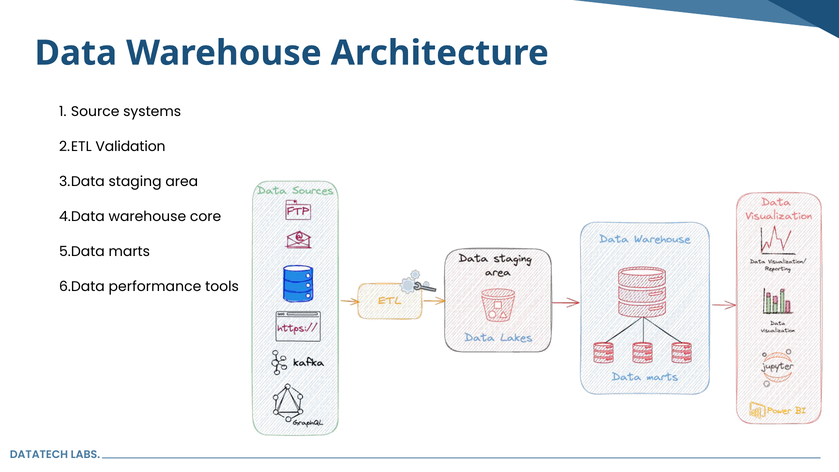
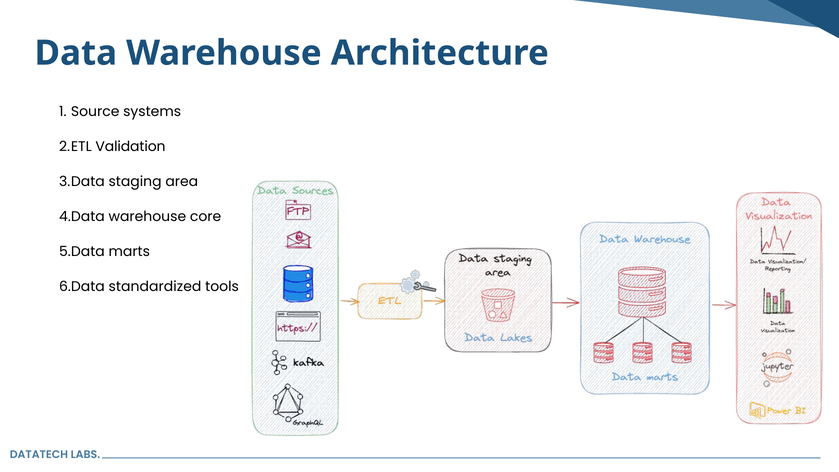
performance: performance -> standardized (155, 286)
